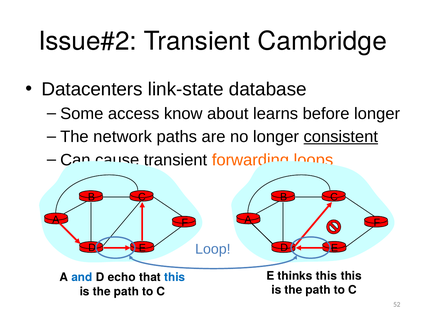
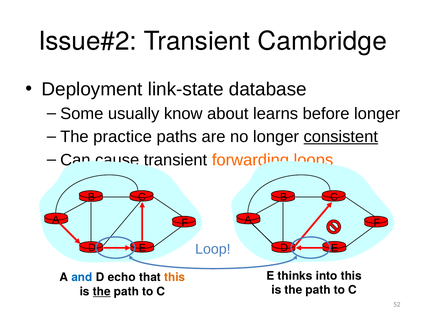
Datacenters: Datacenters -> Deployment (92, 89)
access: access -> usually (134, 114)
network: network -> practice (123, 137)
thinks this: this -> into (327, 276)
this colour: blue -> orange (175, 278)
the underline: none -> present (102, 292)
